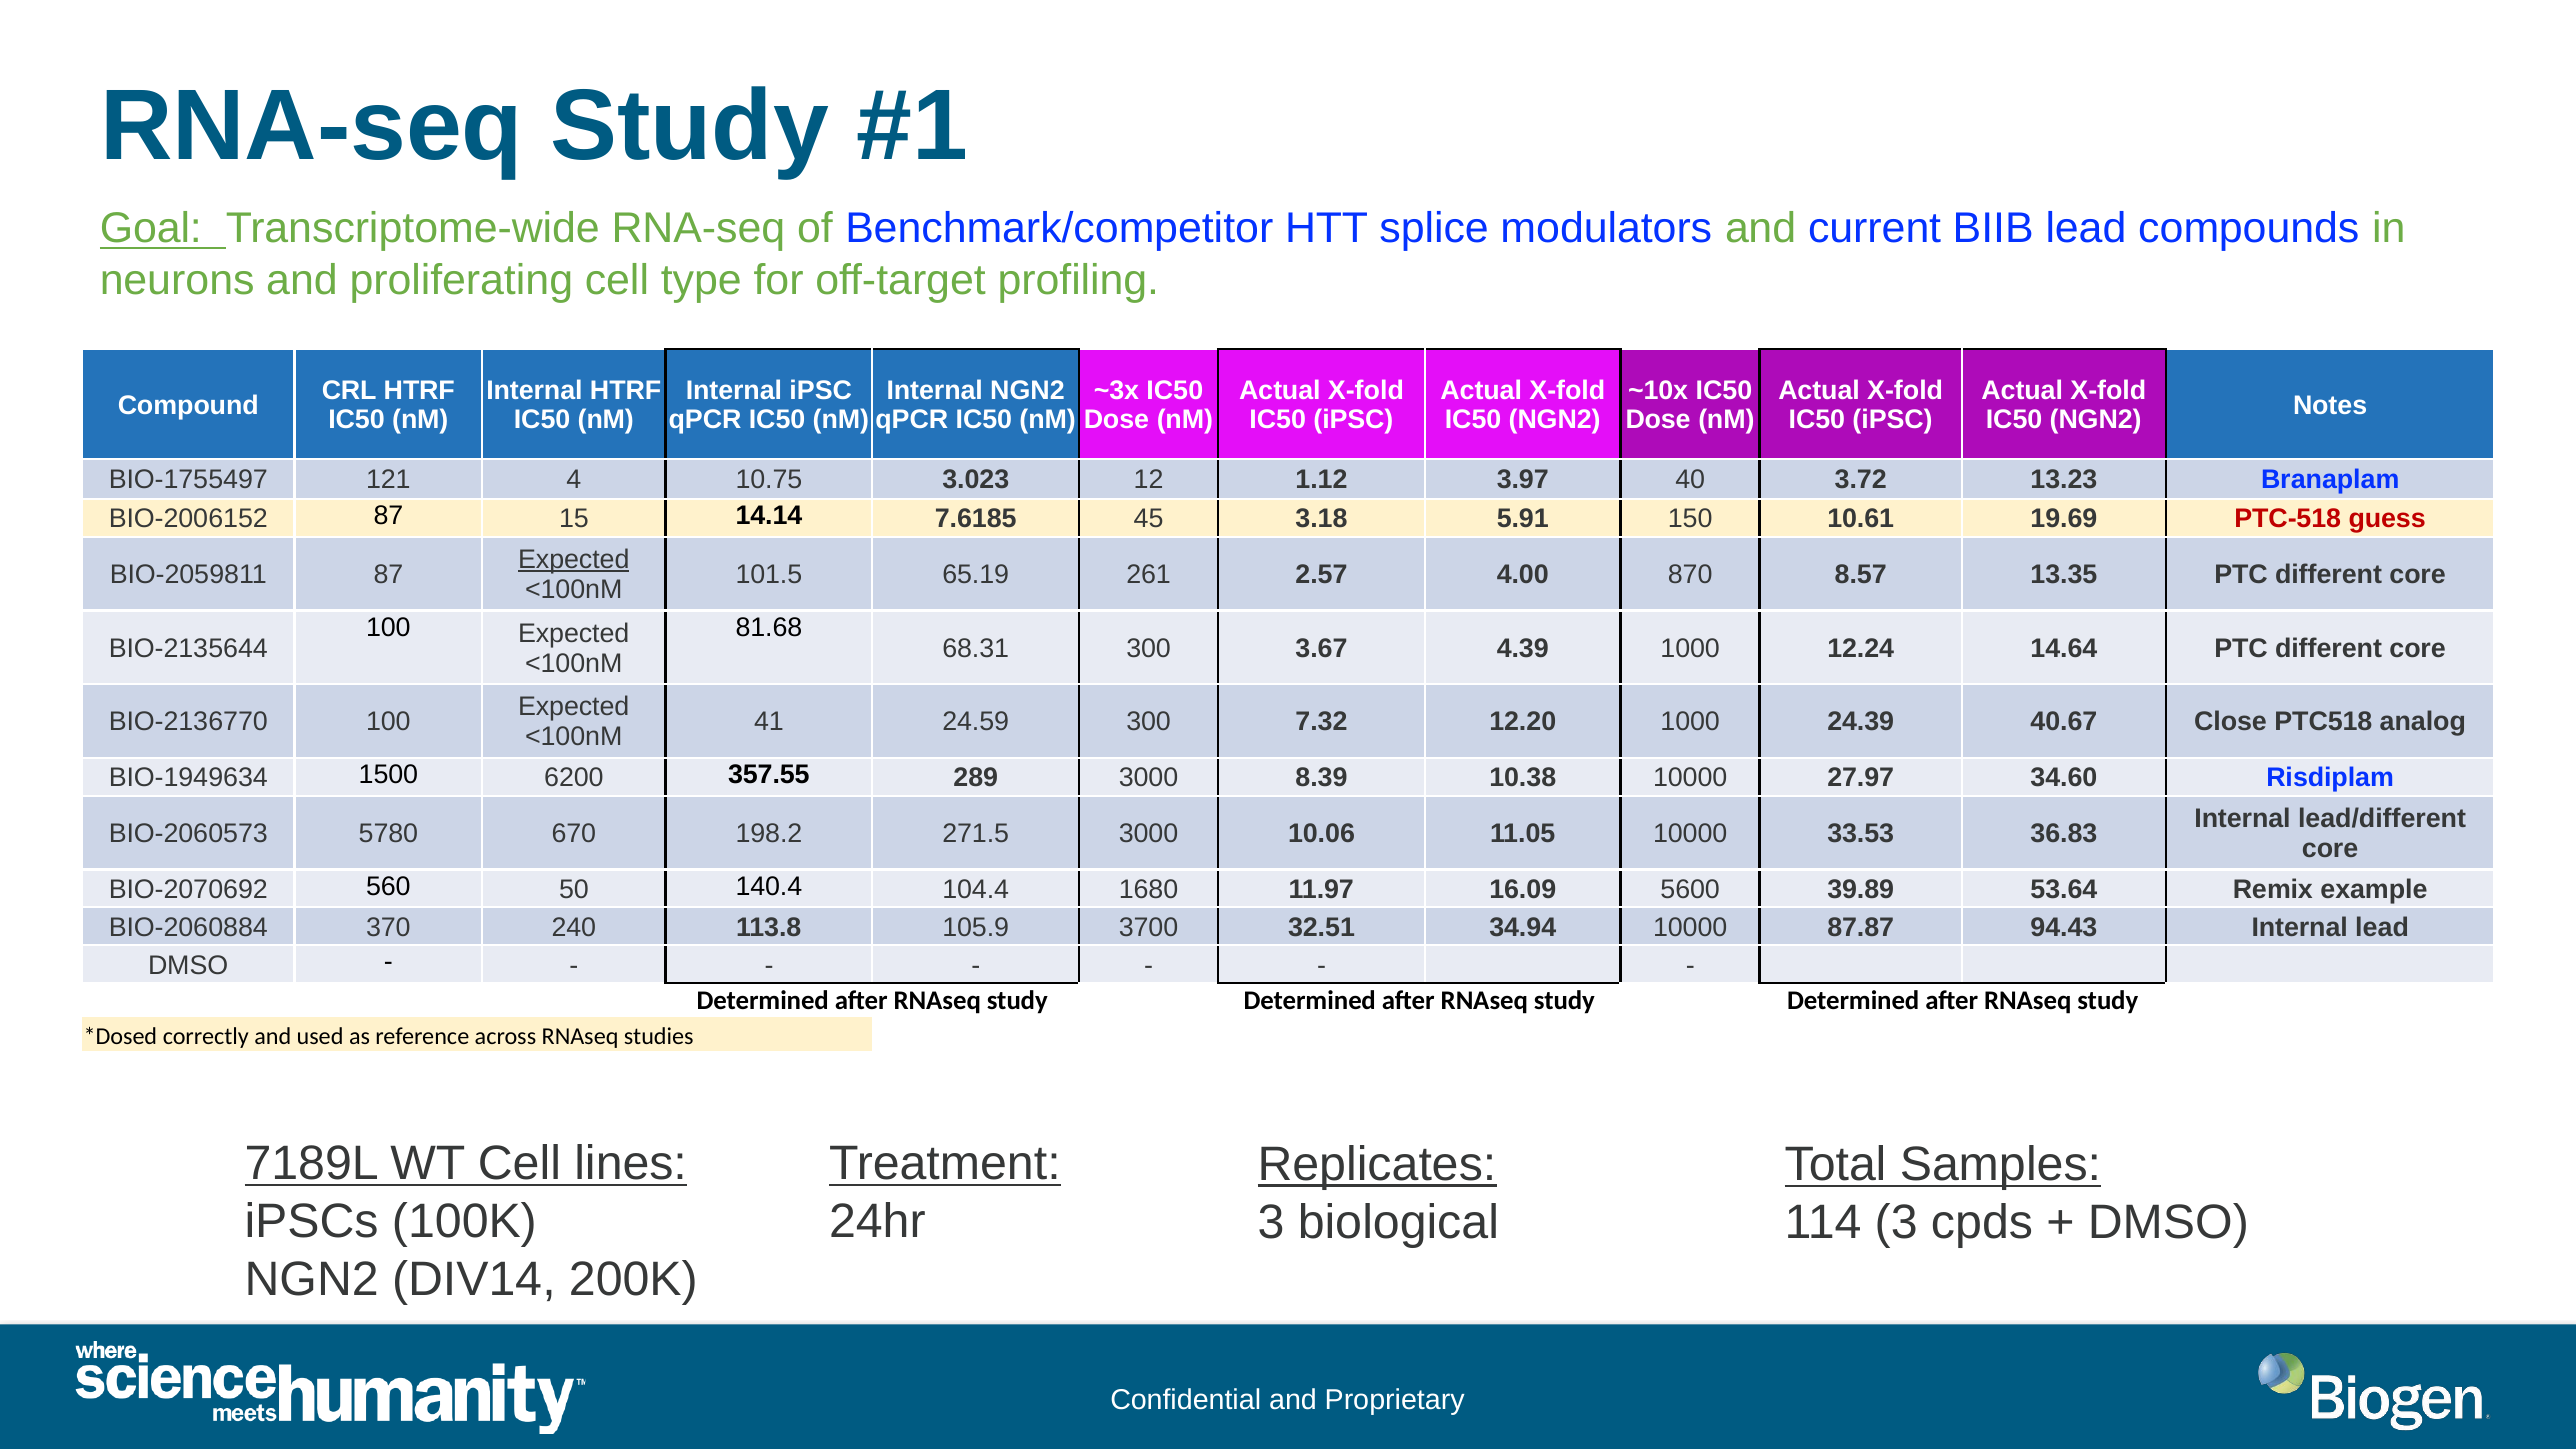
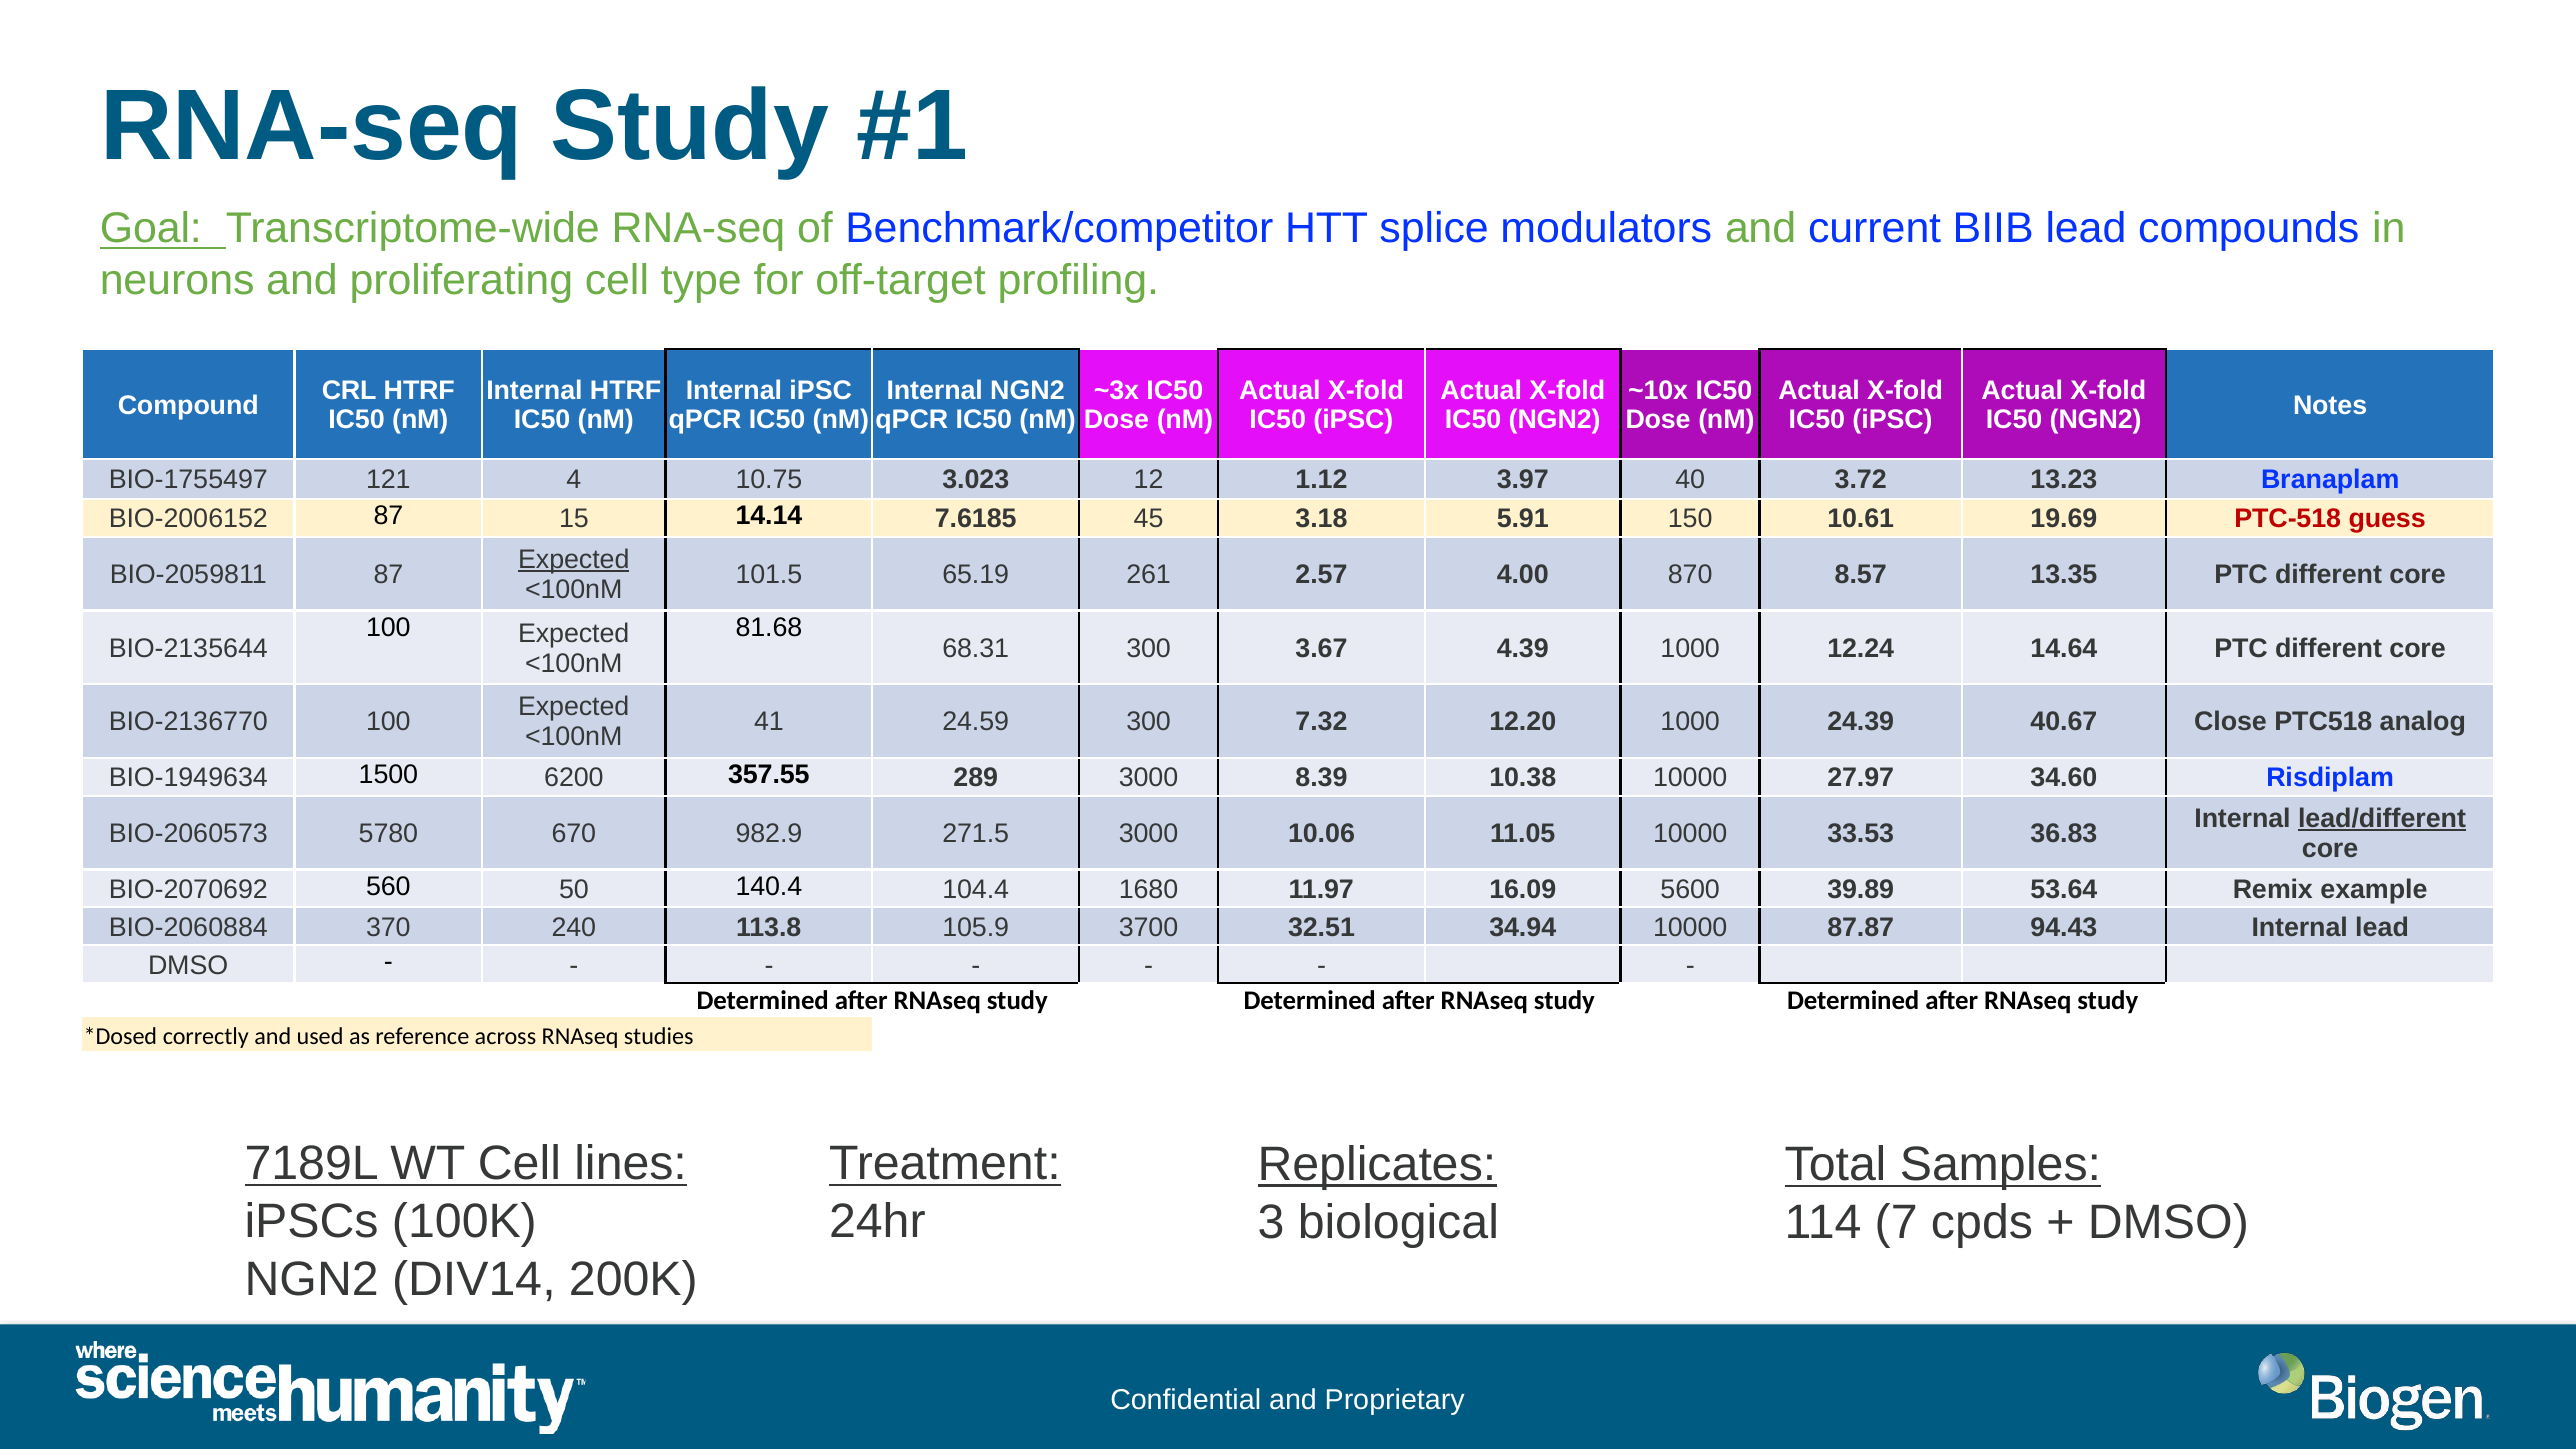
lead/different underline: none -> present (2382, 819)
198.2: 198.2 -> 982.9 (769, 834)
114 3: 3 -> 7 (1896, 1223)
